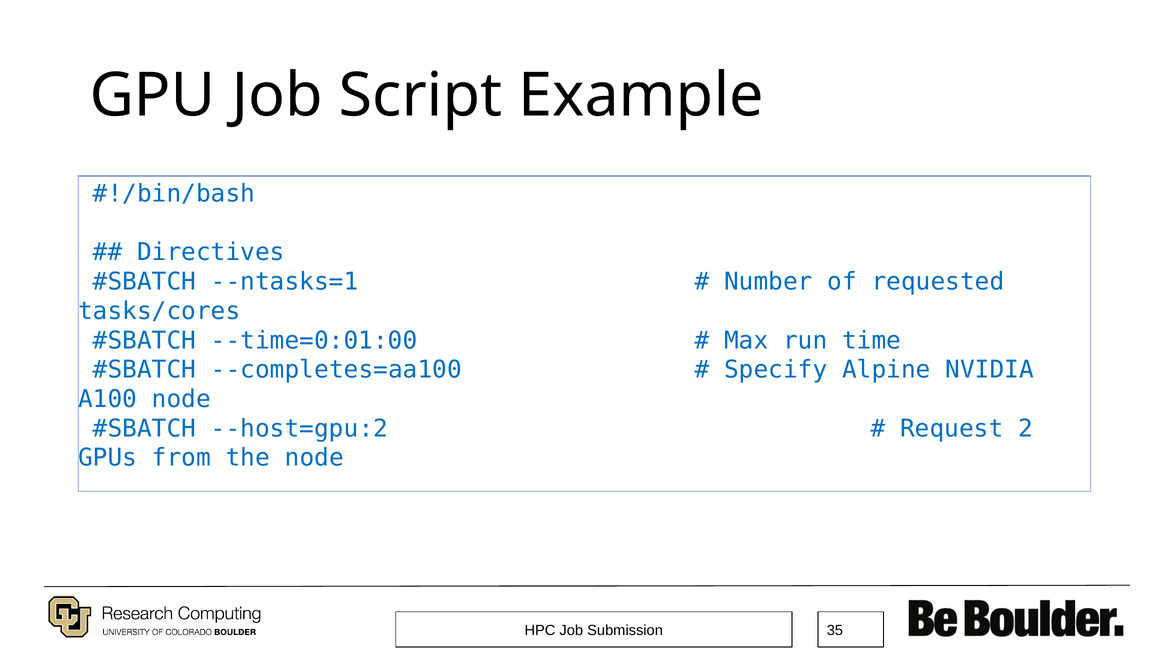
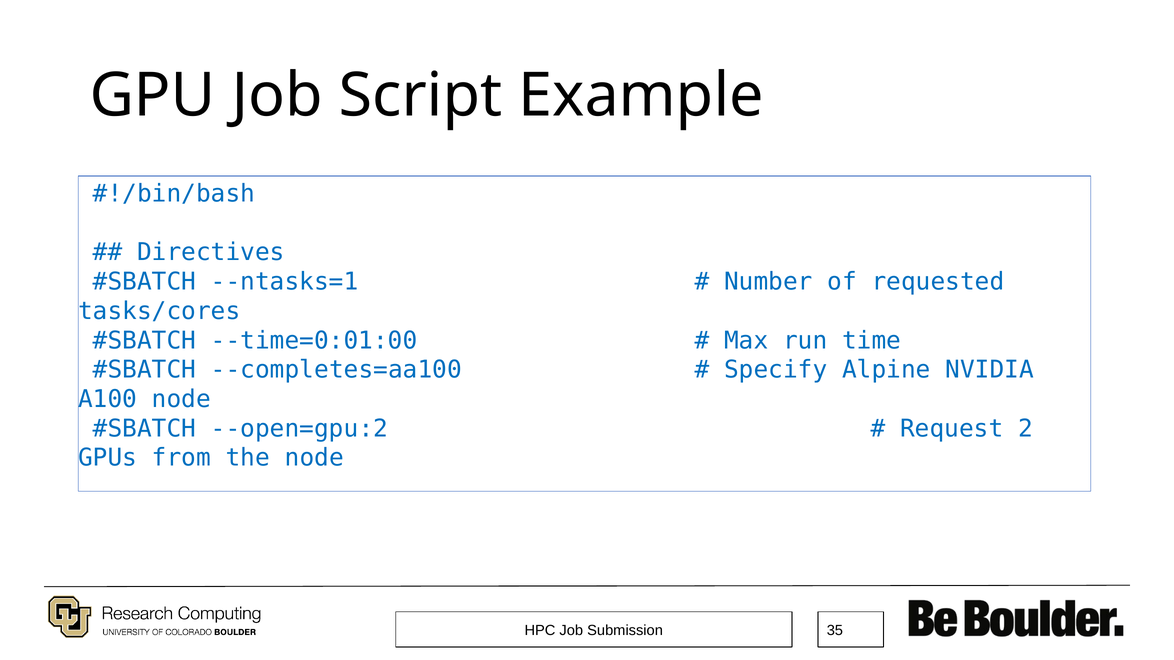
--host=gpu:2: --host=gpu:2 -> --open=gpu:2 (299, 429)
